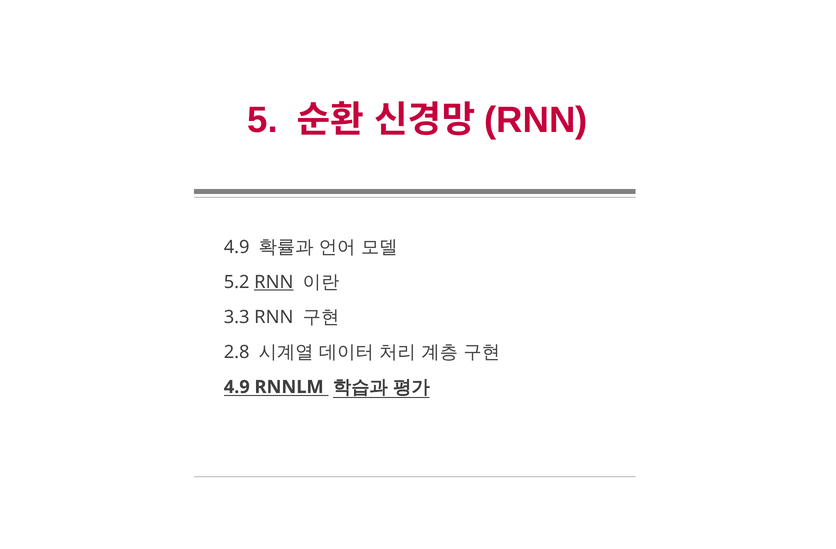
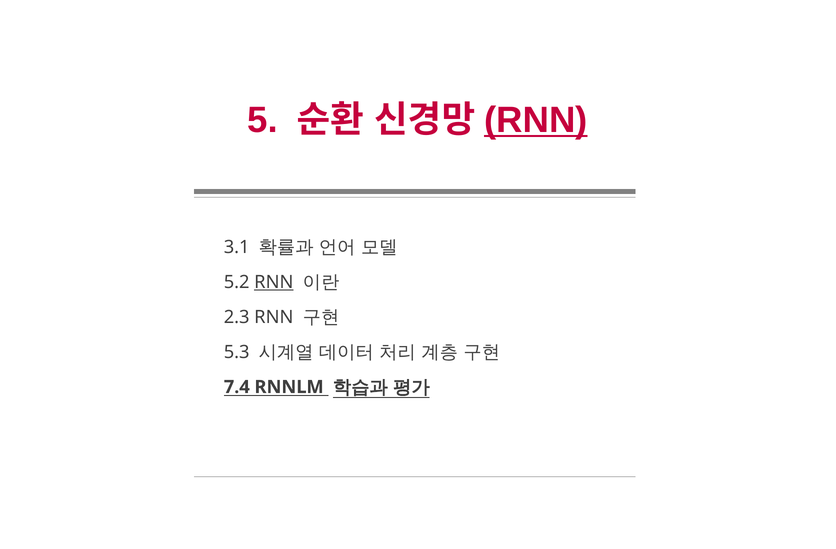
RNN underline: none -> present (536, 120)
4.9: 4.9 -> 3.1 (237, 247)
3.3: 3.3 -> 2.3 (237, 317)
2.8: 2.8 -> 5.3 (237, 352)
4.9: 4.9 -> 7.4 (237, 387)
